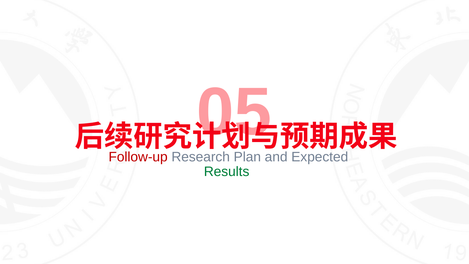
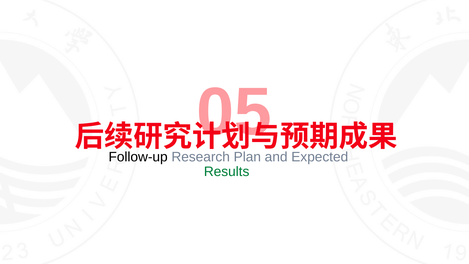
Follow-up colour: red -> black (138, 157)
